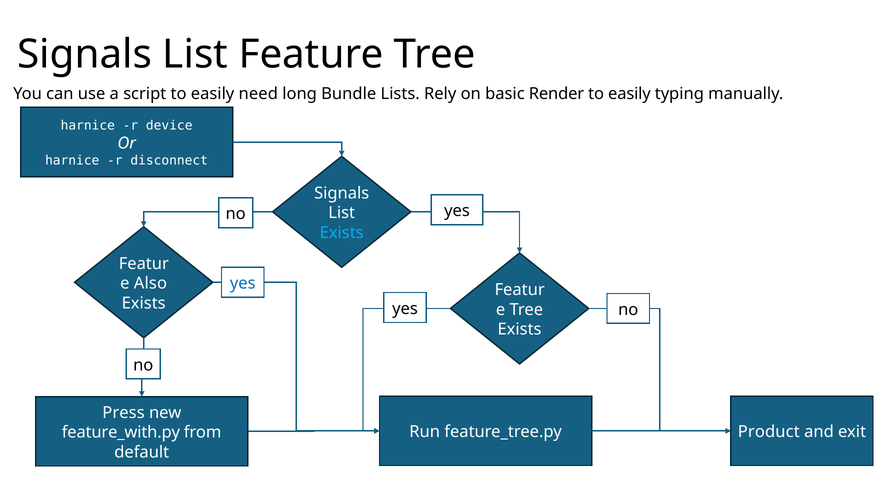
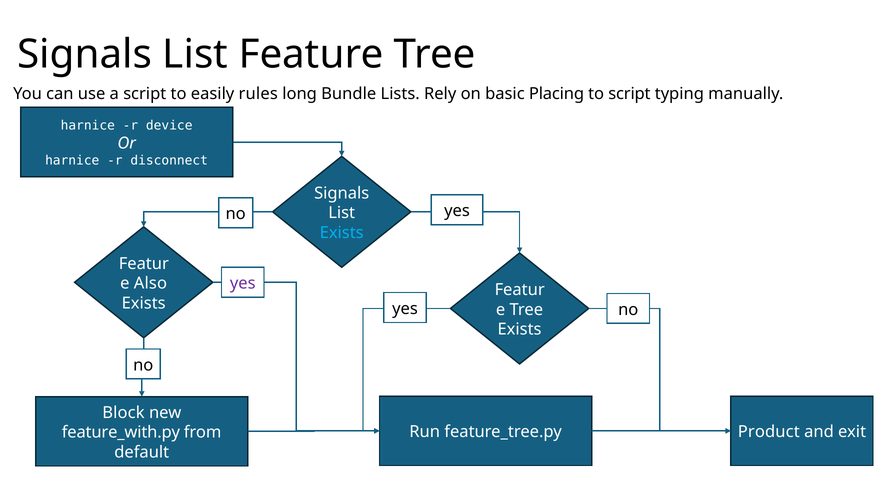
need: need -> rules (258, 94)
Render: Render -> Placing (556, 94)
easily: easily -> script (629, 94)
yes colour: blue -> purple (243, 284)
Press: Press -> Block (123, 413)
